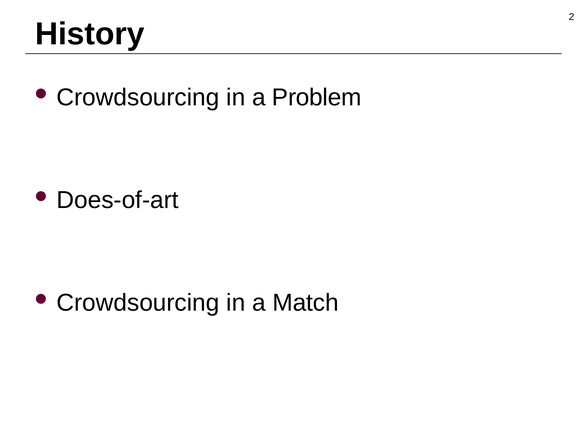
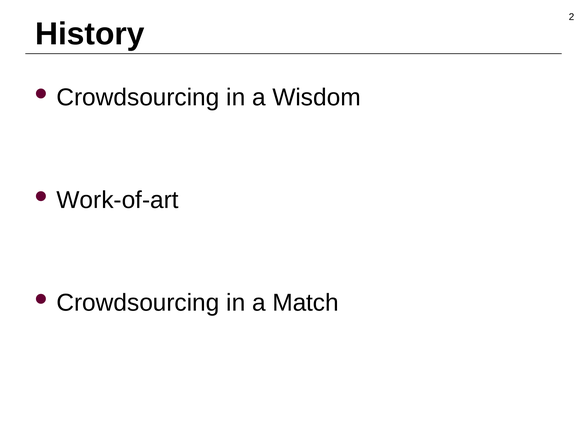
Problem: Problem -> Wisdom (317, 97)
Does-of-art: Does-of-art -> Work-of-art (118, 200)
